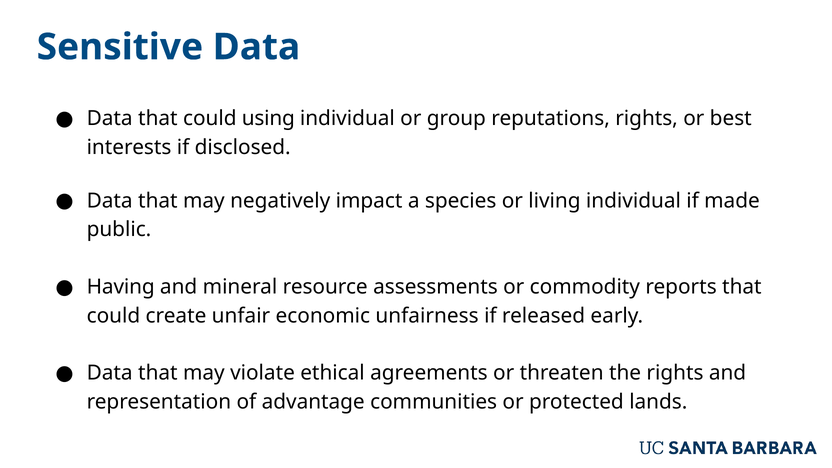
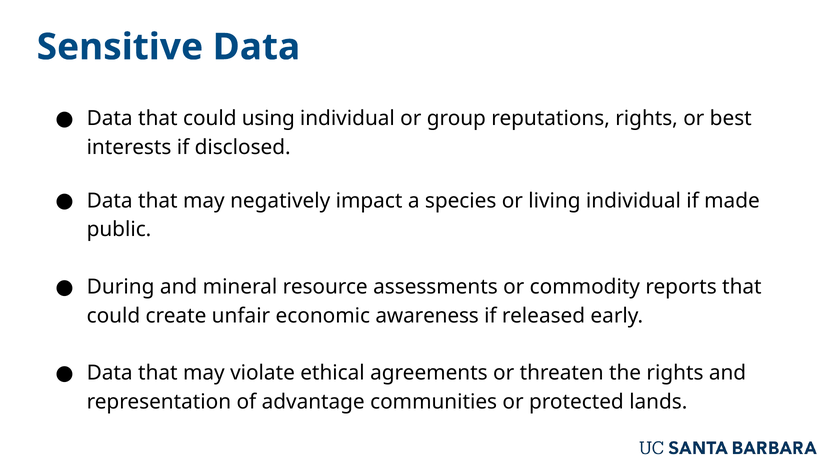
Having: Having -> During (121, 287)
unfairness: unfairness -> awareness (427, 316)
